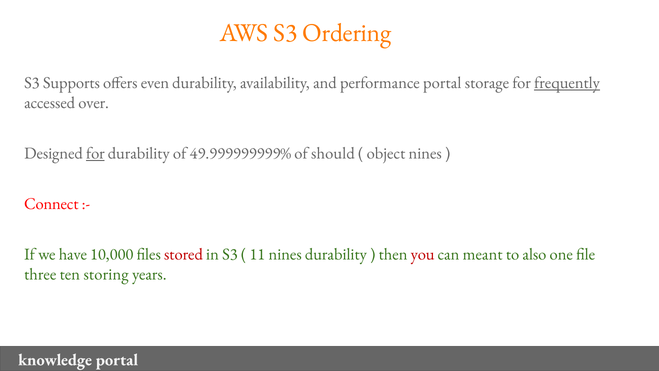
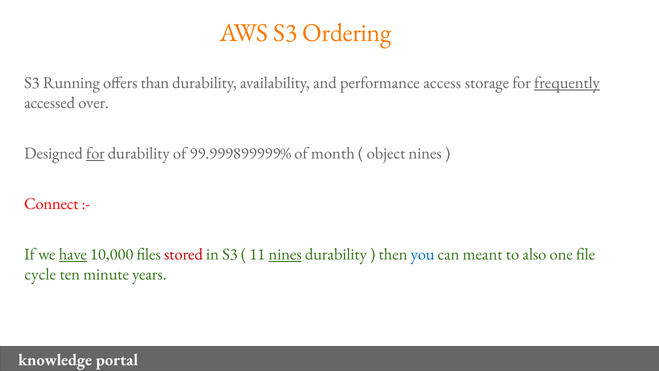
Supports: Supports -> Running (71, 83)
even: even -> than (155, 83)
performance portal: portal -> access (442, 83)
49.999999999%: 49.999999999% -> 99.999899999% (240, 153)
should: should -> month (333, 153)
have underline: none -> present (73, 254)
nines underline: none -> present (285, 254)
you colour: red -> blue (423, 254)
three: three -> cycle (40, 274)
storing: storing -> minute (106, 274)
